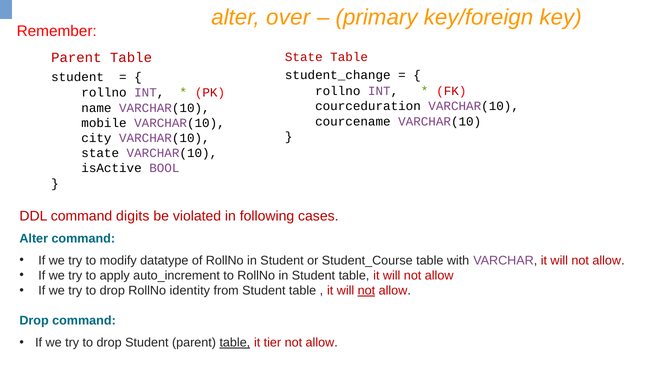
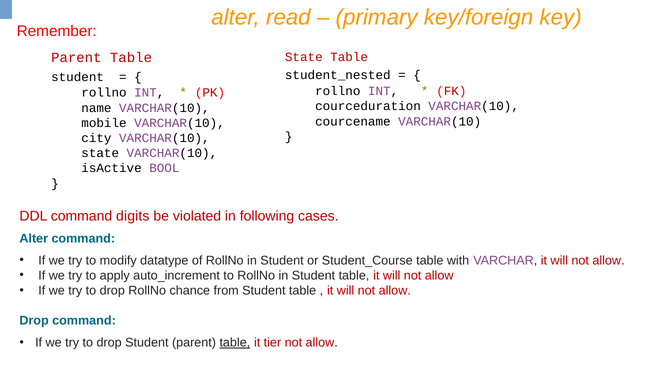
over: over -> read (288, 17)
student_change: student_change -> student_nested (338, 75)
identity: identity -> chance (190, 291)
not underline: present -> none (366, 291)
